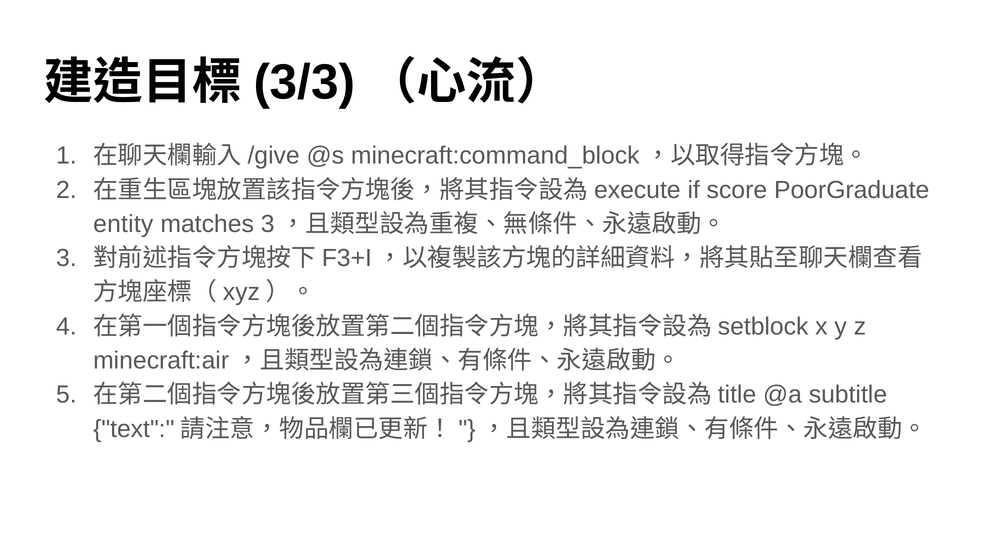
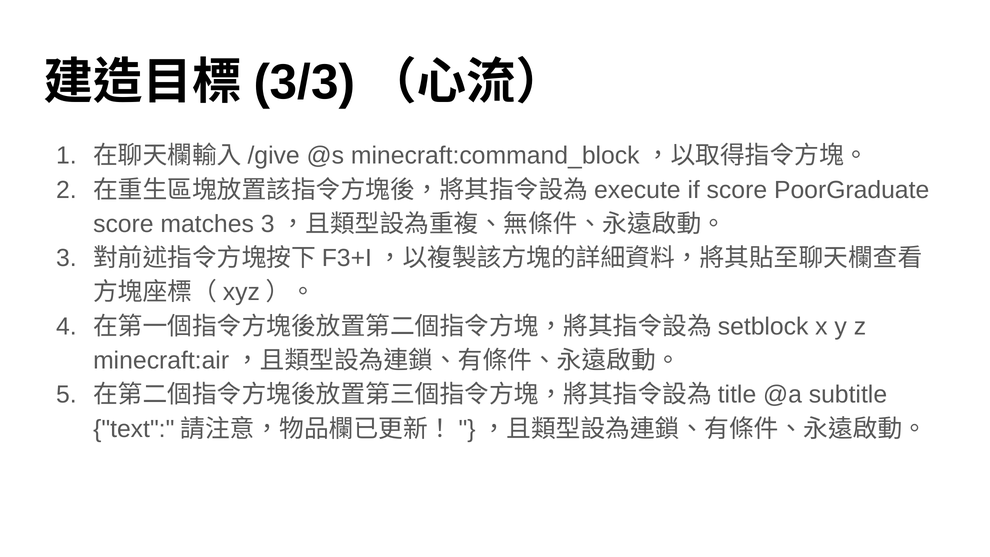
entity: entity -> score (123, 224)
